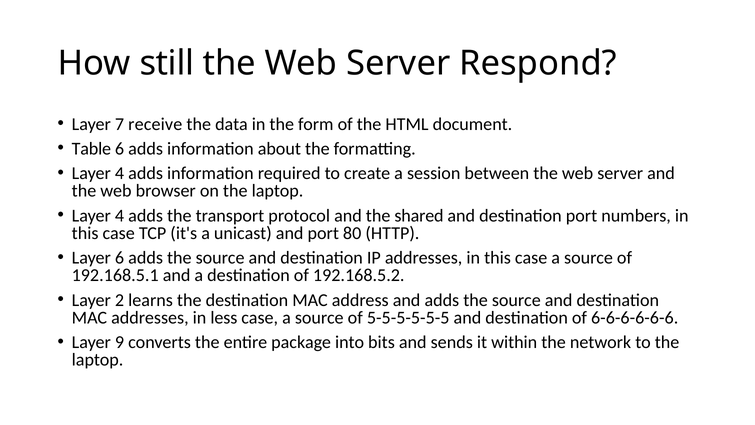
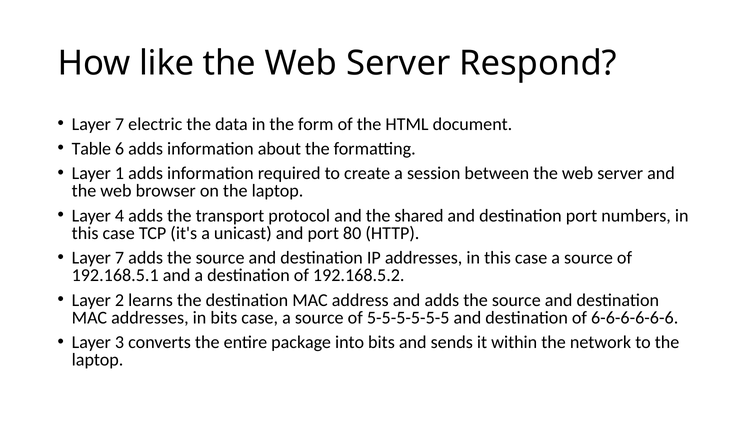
still: still -> like (167, 63)
receive: receive -> electric (155, 124)
4: 4 -> 1 (120, 173)
6: 6 -> 7 (120, 258)
in less: less -> bits (224, 317)
9: 9 -> 3 (120, 342)
